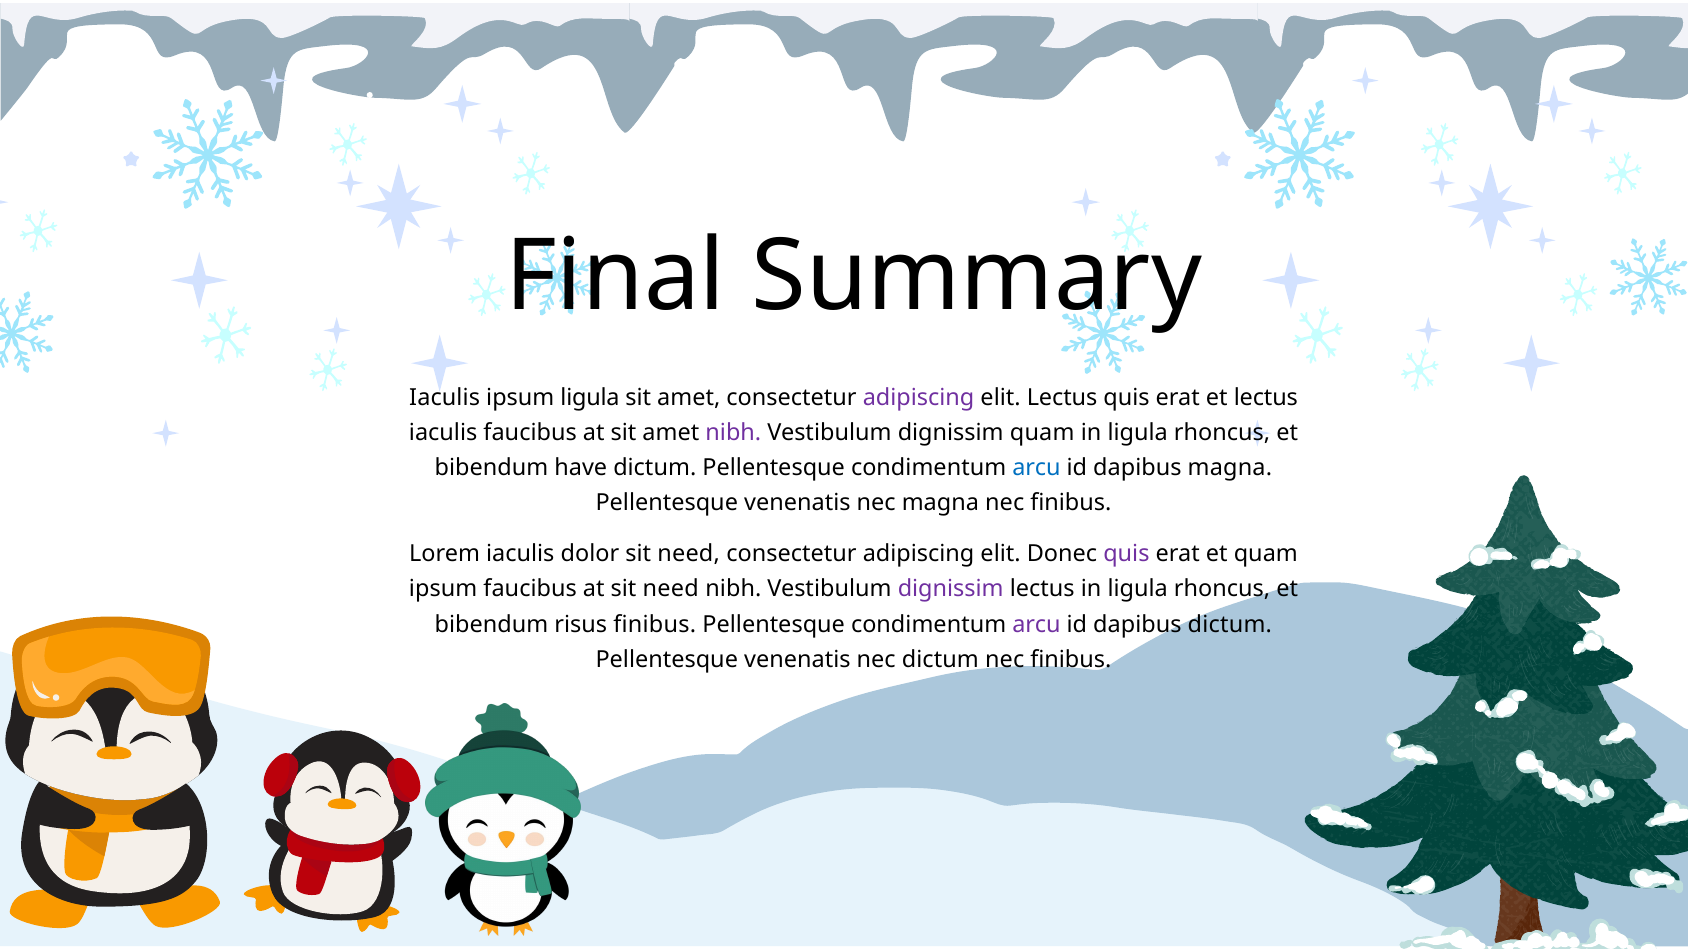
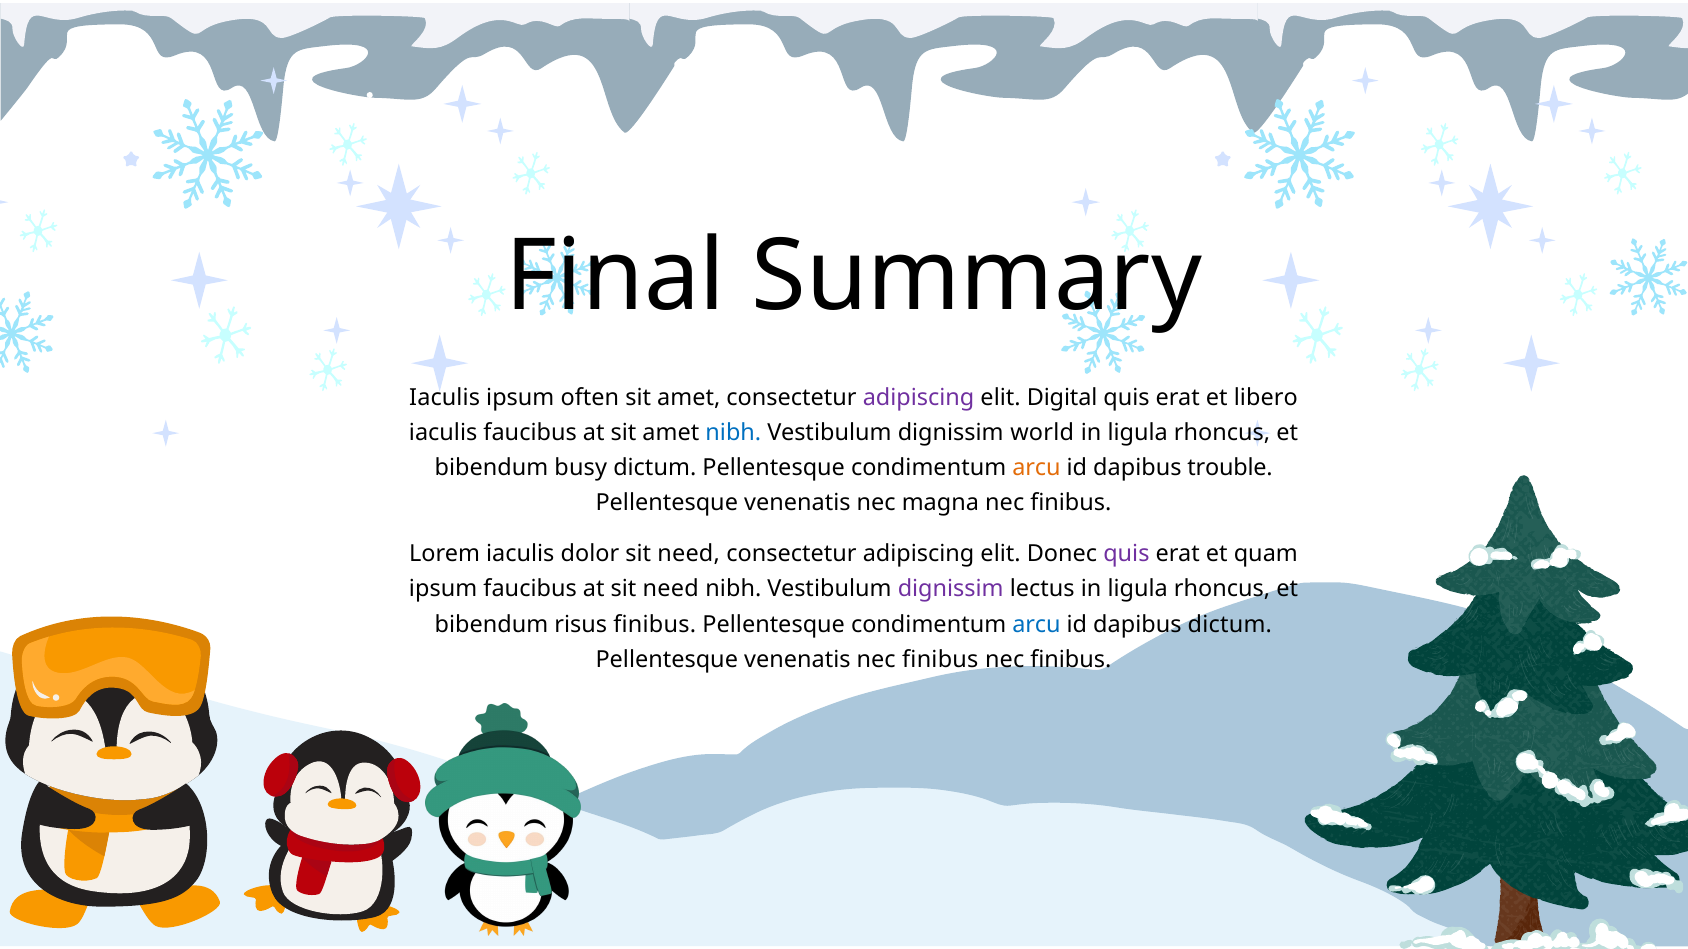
ipsum ligula: ligula -> often (590, 398)
elit Lectus: Lectus -> Digital (1062, 398)
et lectus: lectus -> libero (1266, 398)
nibh colour: purple -> blue (733, 433)
dignissim quam: quam -> world (1042, 433)
have: have -> busy (581, 468)
arcu colour: blue -> orange (1036, 468)
dapibus magna: magna -> trouble (1230, 468)
arcu colour: purple -> blue (1036, 625)
venenatis nec dictum: dictum -> finibus (940, 660)
